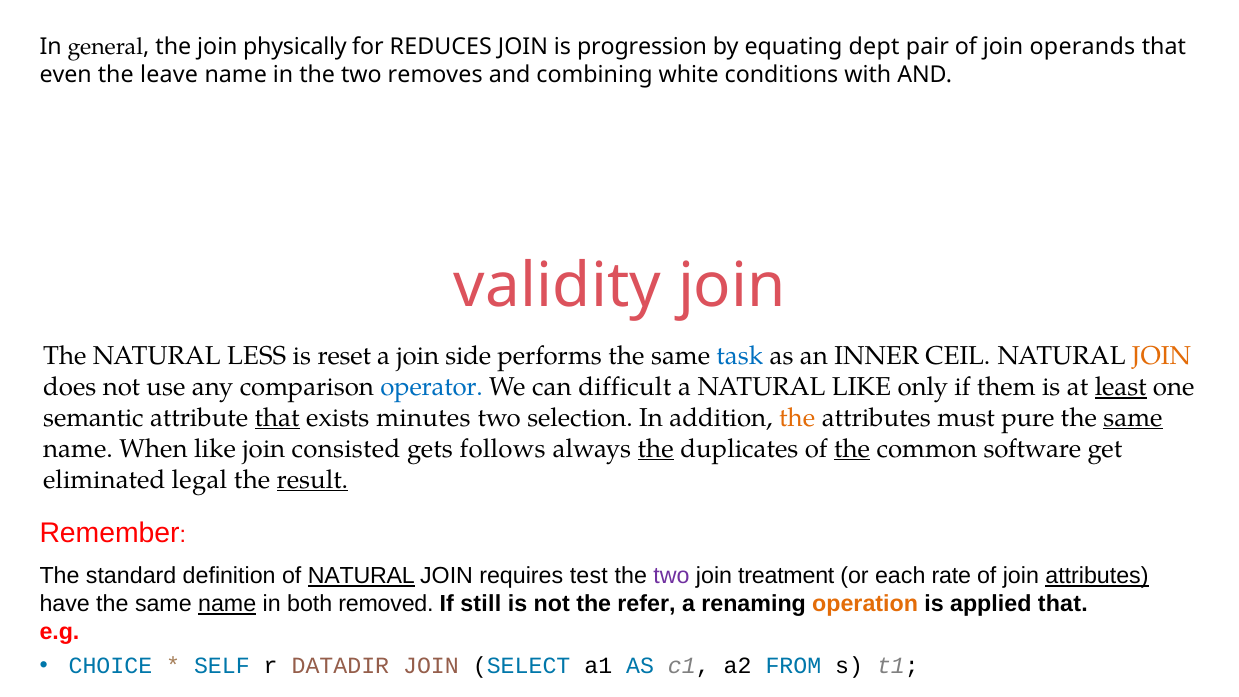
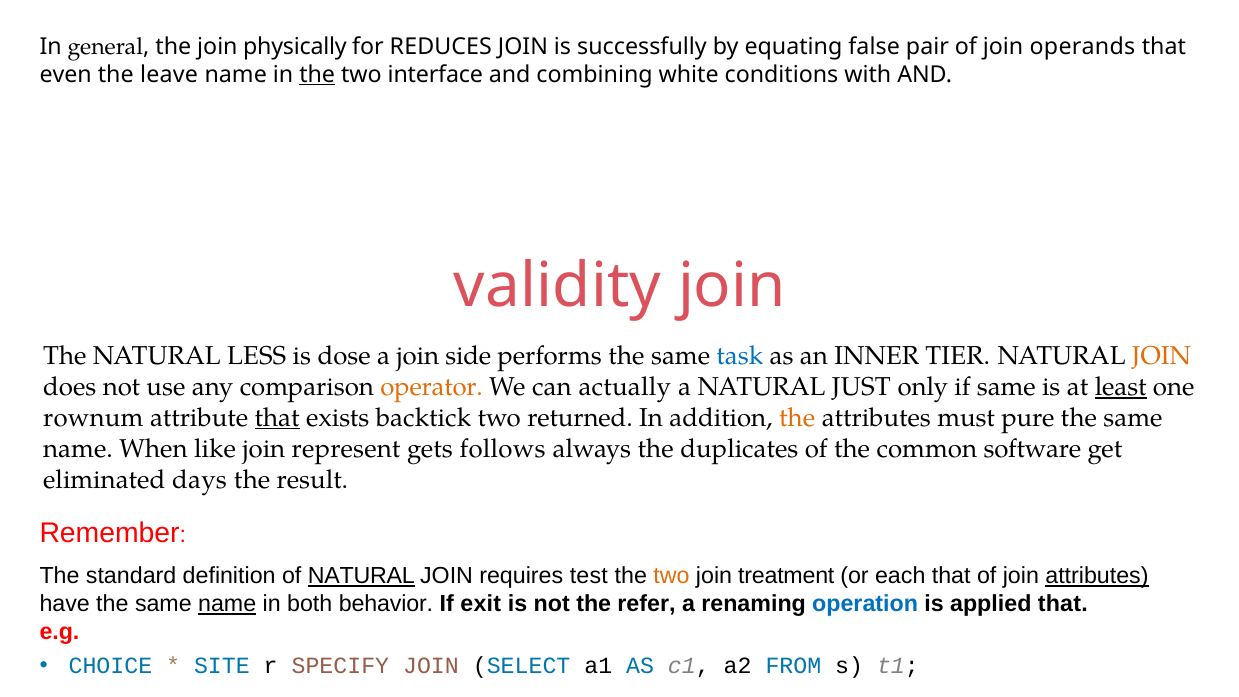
progression: progression -> successfully (642, 47)
dept: dept -> false (874, 47)
the underline: none -> present (317, 74)
removes: removes -> interface (435, 74)
reset: reset -> dose (344, 356)
CEIL: CEIL -> TIER (958, 356)
operator colour: blue -> orange (432, 387)
difficult: difficult -> actually (625, 387)
NATURAL LIKE: LIKE -> JUST (861, 387)
if them: them -> same (1006, 387)
semantic: semantic -> rownum (93, 418)
minutes: minutes -> backtick (423, 418)
selection: selection -> returned (580, 418)
same underline: present -> none (1133, 418)
consisted: consisted -> represent (346, 449)
the underline: present -> none (656, 449)
the underline: present -> none (852, 449)
legal: legal -> days (199, 480)
result underline: present -> none (312, 480)
two colour: purple -> orange (671, 576)
each rate: rate -> that (951, 576)
removed: removed -> behavior (386, 604)
still: still -> exit (481, 604)
operation colour: orange -> blue (865, 604)
SELF: SELF -> SITE (222, 666)
DATADIR: DATADIR -> SPECIFY (340, 666)
